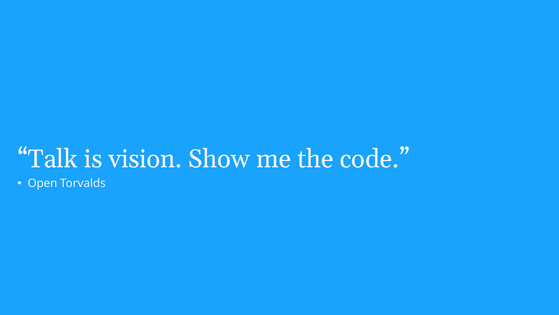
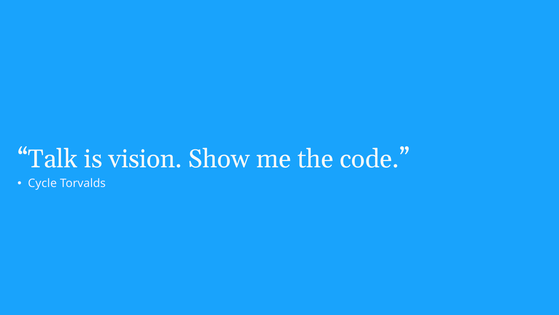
Open: Open -> Cycle (42, 183)
